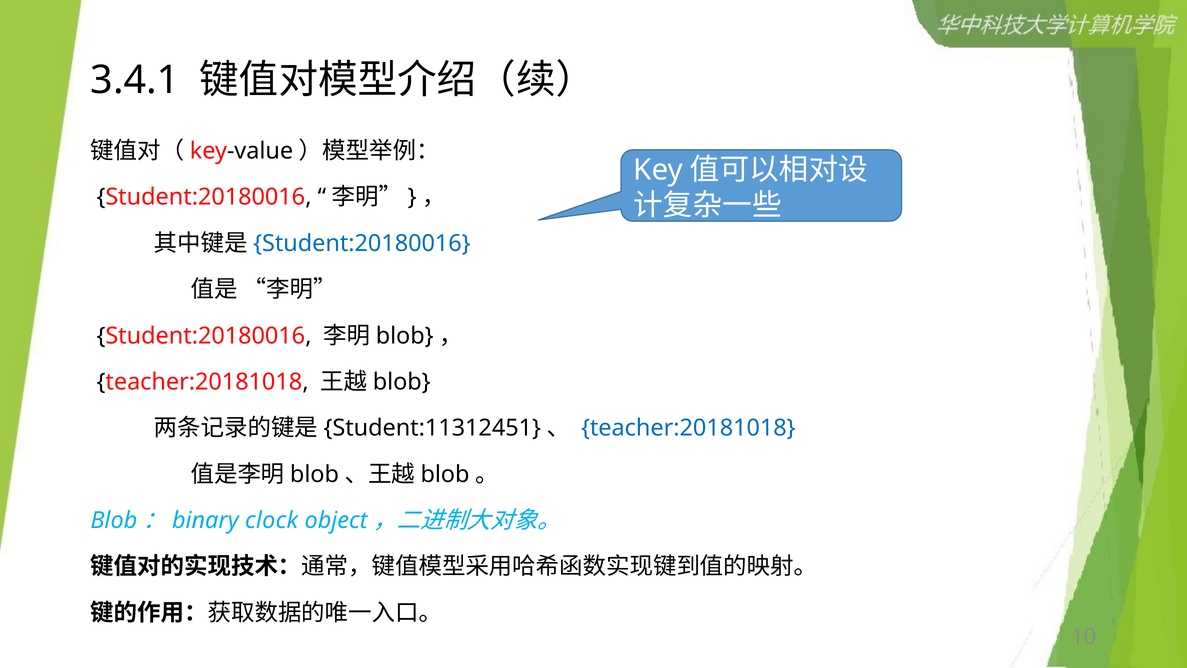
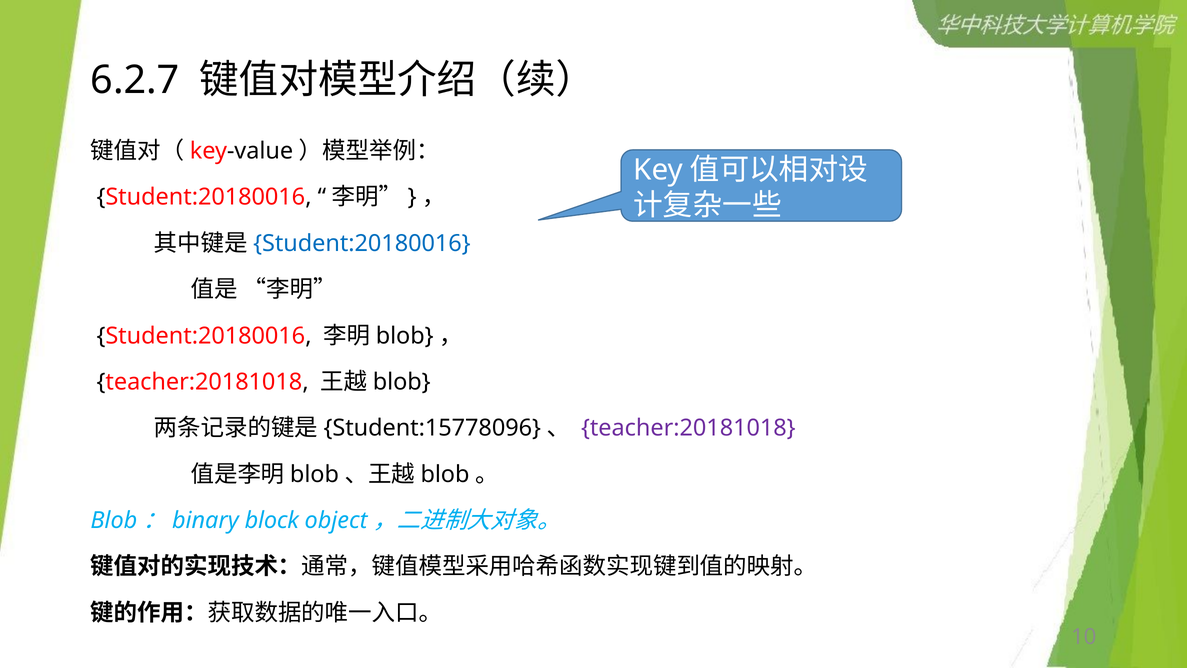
3.4.1: 3.4.1 -> 6.2.7 (135, 80)
Student:11312451: Student:11312451 -> Student:15778096 (432, 428)
teacher:20181018 colour: blue -> purple (688, 428)
clock: clock -> block (272, 520)
